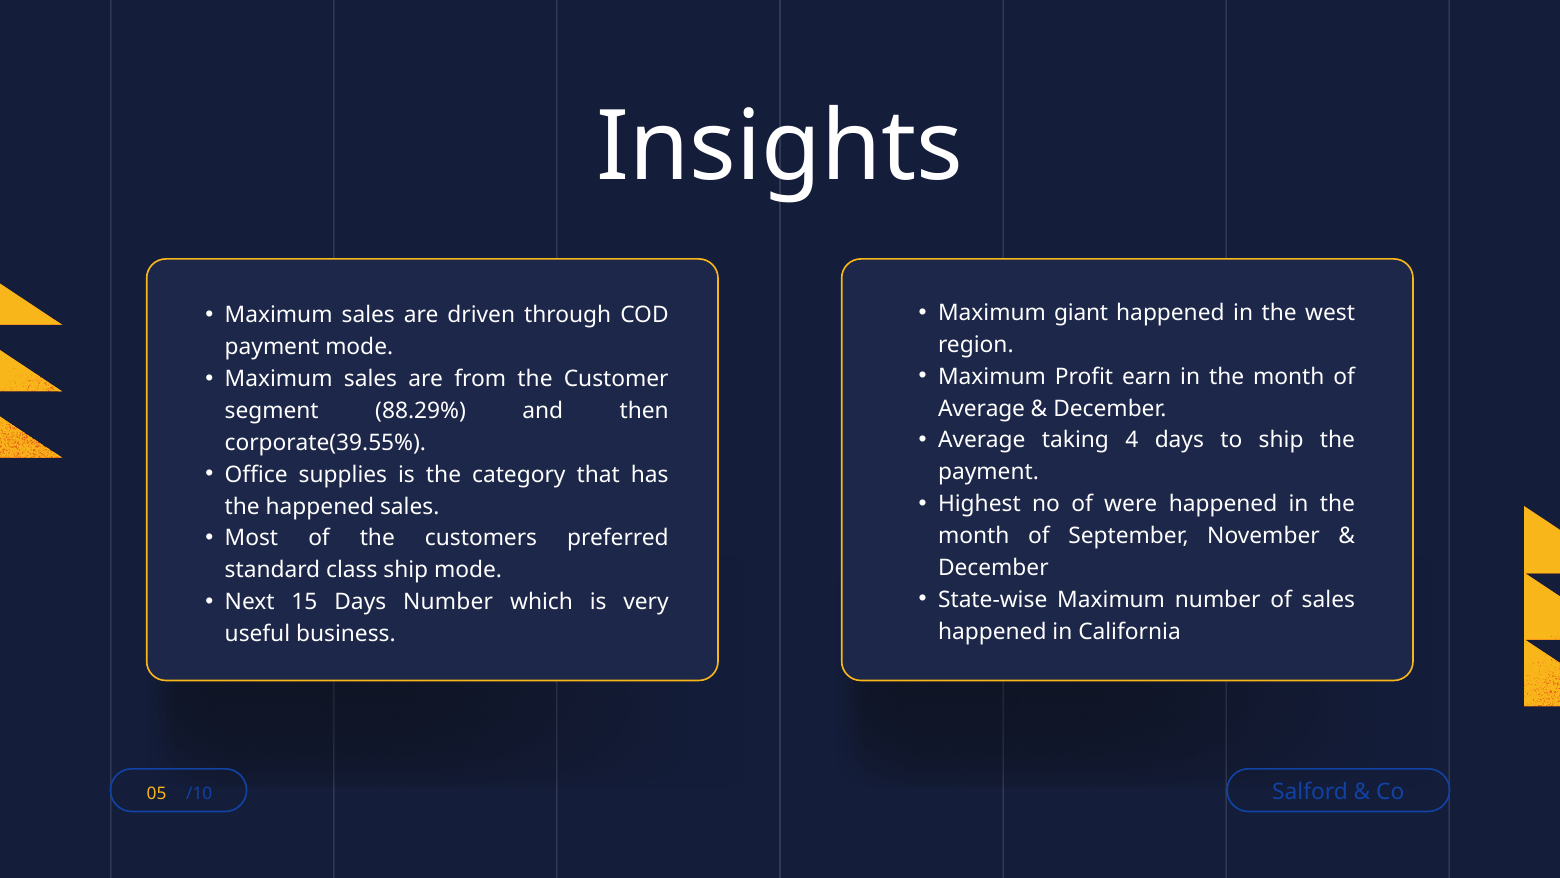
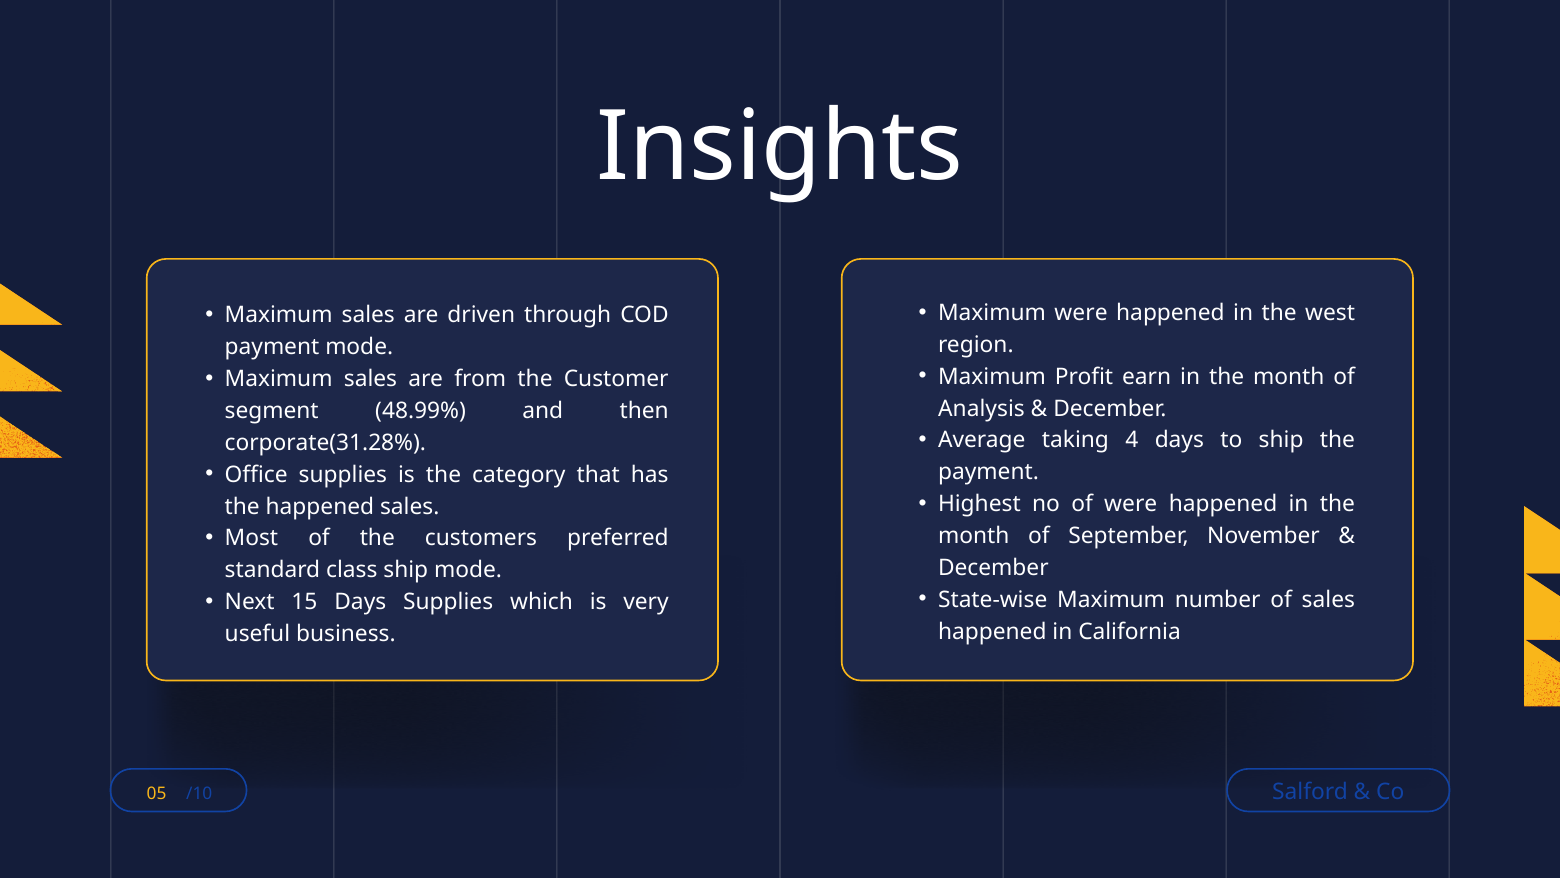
Maximum giant: giant -> were (1081, 313)
Average: Average -> Analysis (981, 408)
88.29%: 88.29% -> 48.99% (421, 411)
corporate(39.55%: corporate(39.55% -> corporate(31.28% (325, 443)
Days Number: Number -> Supplies (448, 602)
